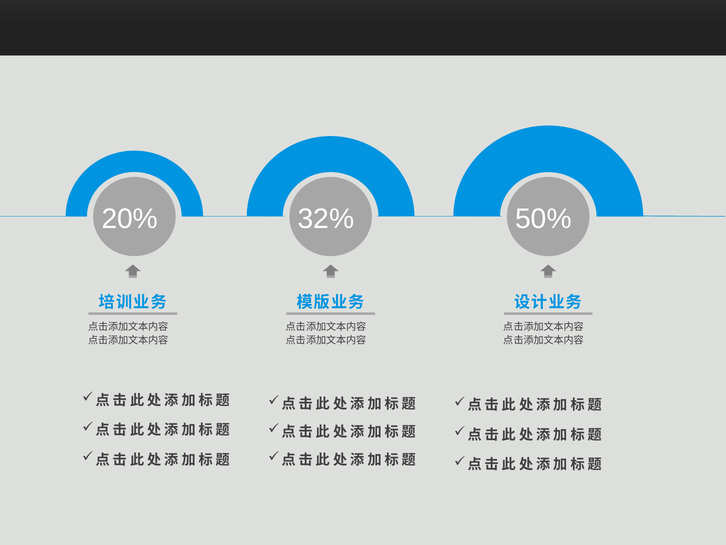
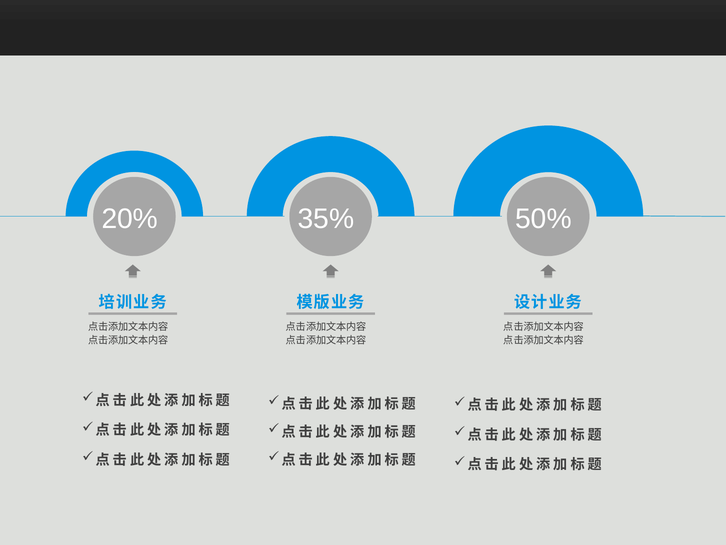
32%: 32% -> 35% (326, 219)
